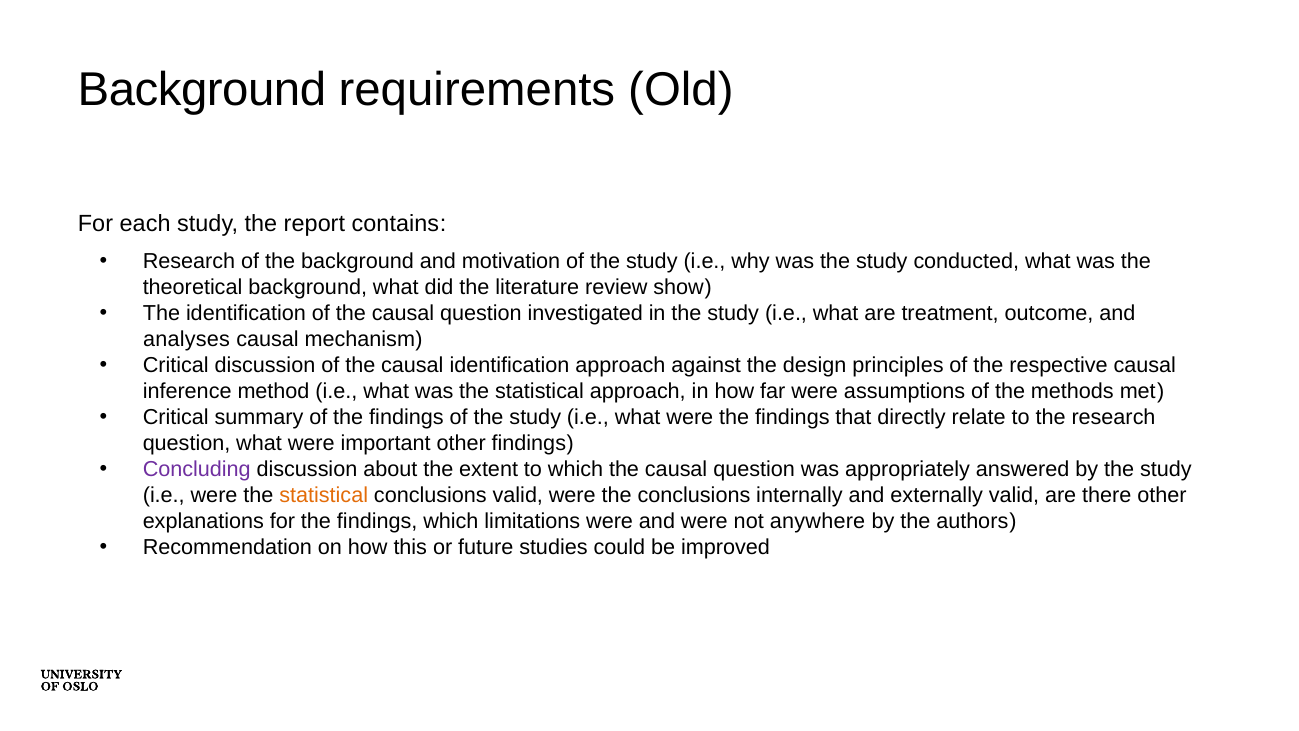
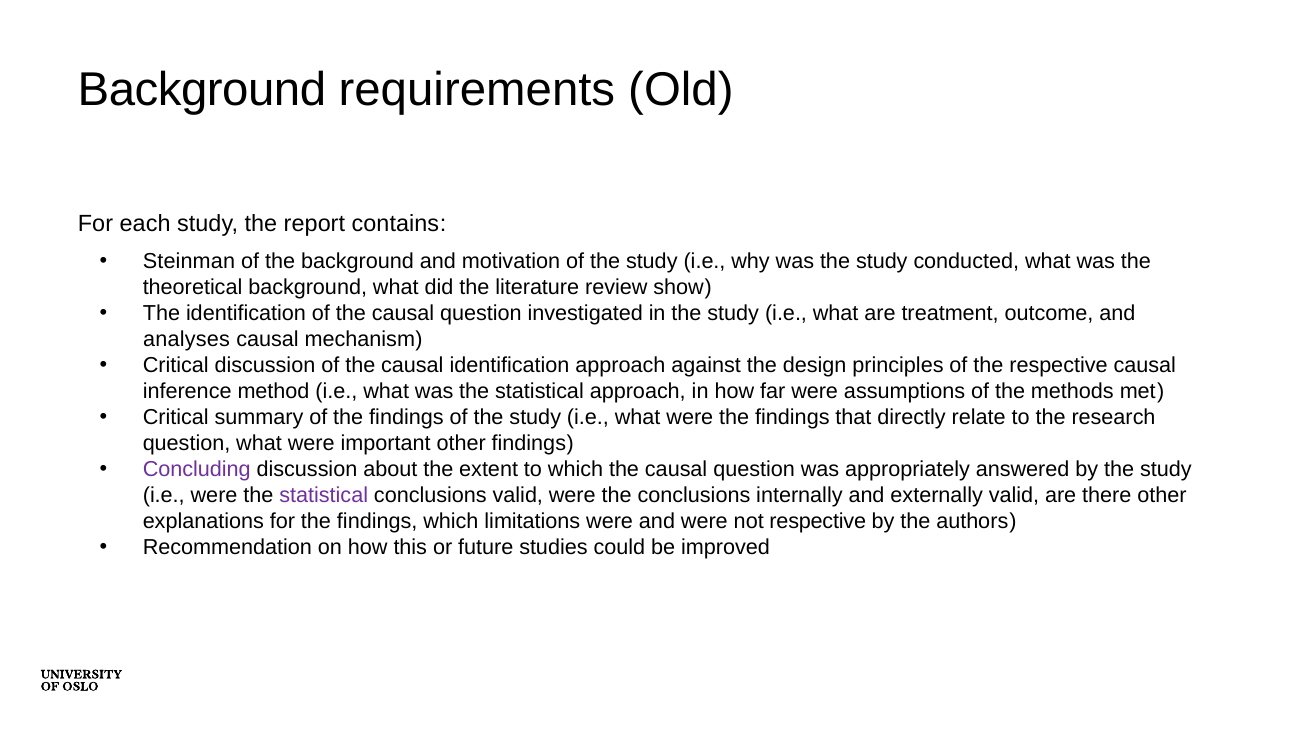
Research: Research -> Steinman (189, 262)
statistical colour: orange -> purple (324, 495)
not anywhere: anywhere -> respective (818, 521)
